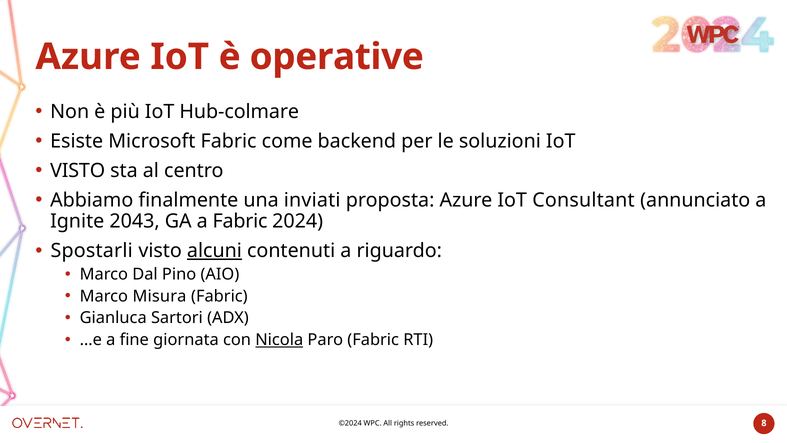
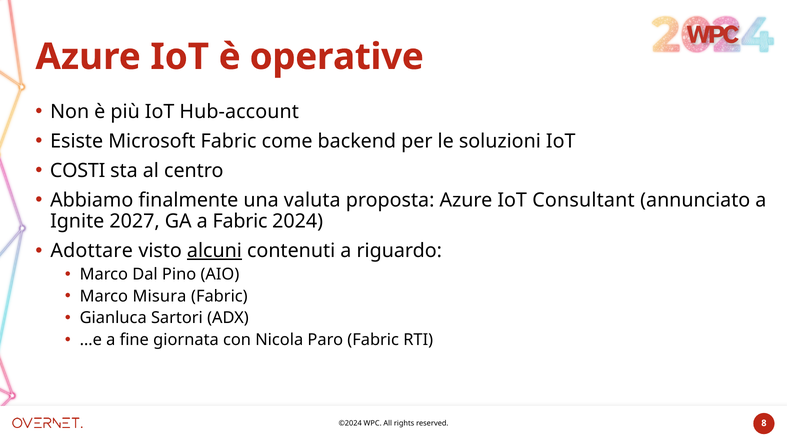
Hub-colmare: Hub-colmare -> Hub-account (239, 112)
VISTO: VISTO -> COSTI (78, 171)
inviati: inviati -> valuta (312, 200)
2043: 2043 -> 2027 (135, 221)
Spostarli: Spostarli -> Adottare (92, 251)
Nicola underline: present -> none (279, 340)
